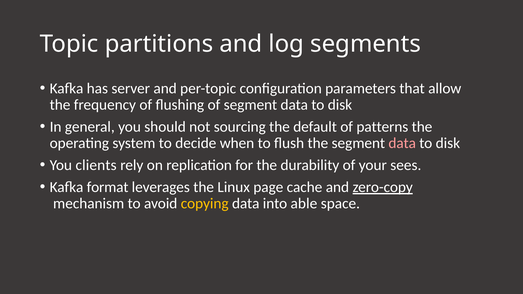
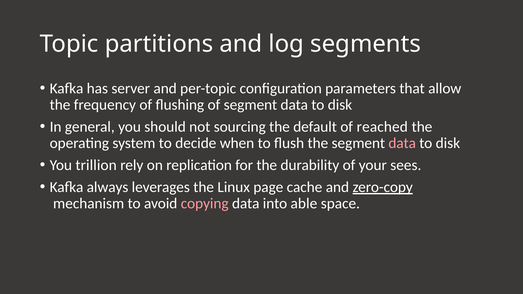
patterns: patterns -> reached (382, 127)
clients: clients -> trillion (96, 165)
format: format -> always (108, 187)
copying colour: yellow -> pink (205, 204)
